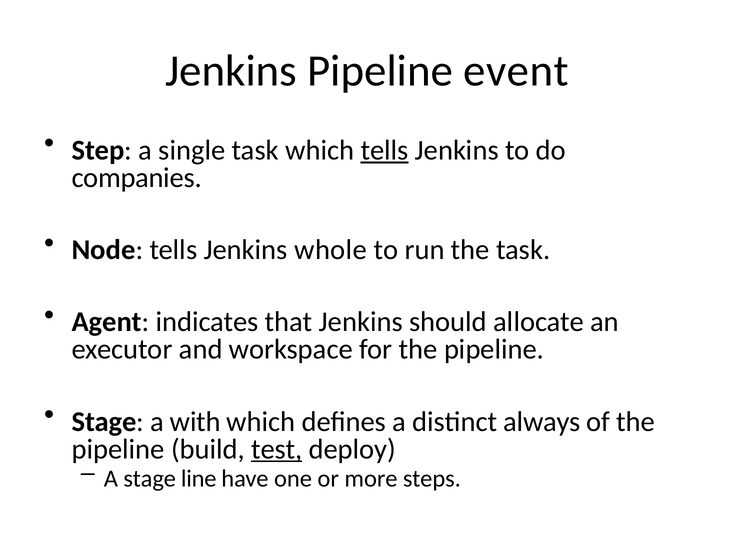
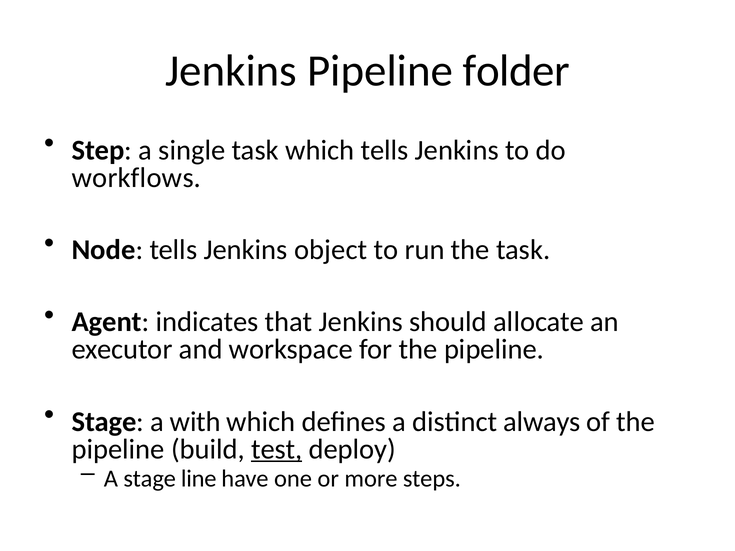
event: event -> folder (516, 71)
tells underline: present -> none (384, 150)
companies: companies -> workflows (136, 178)
whole: whole -> object (331, 250)
